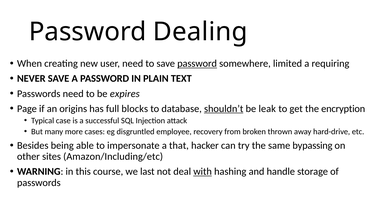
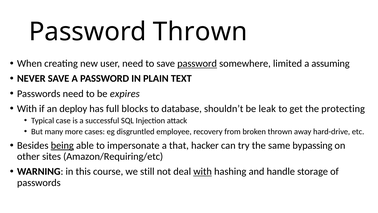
Password Dealing: Dealing -> Thrown (200, 32)
requiring: requiring -> assuming (331, 63)
Page: Page -> With (27, 108)
origins: origins -> deploy (73, 108)
shouldn’t underline: present -> none (224, 108)
encryption: encryption -> protecting (343, 108)
being underline: none -> present (62, 145)
Amazon/Including/etc: Amazon/Including/etc -> Amazon/Requiring/etc (113, 156)
last: last -> still (147, 171)
